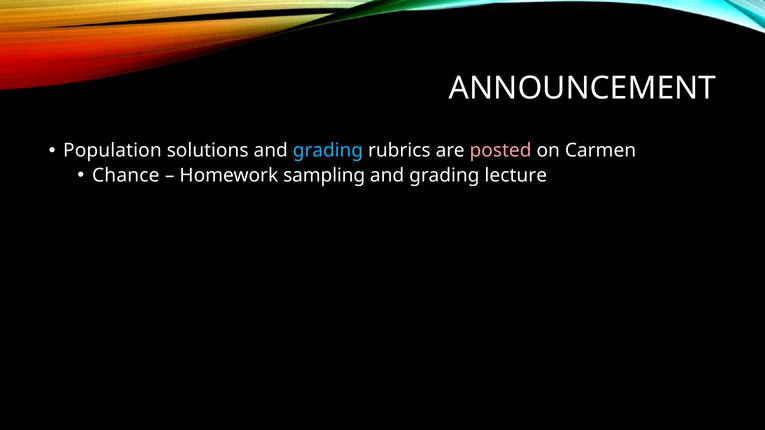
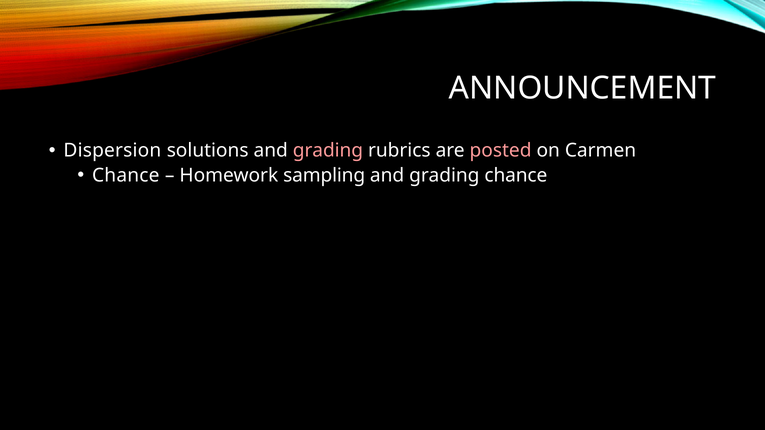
Population: Population -> Dispersion (112, 151)
grading colour: light blue -> pink (328, 151)
grading lecture: lecture -> chance (516, 175)
